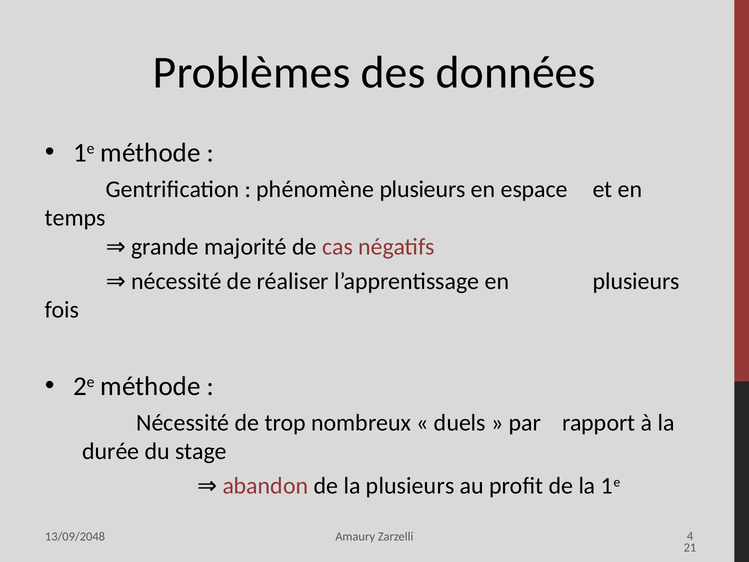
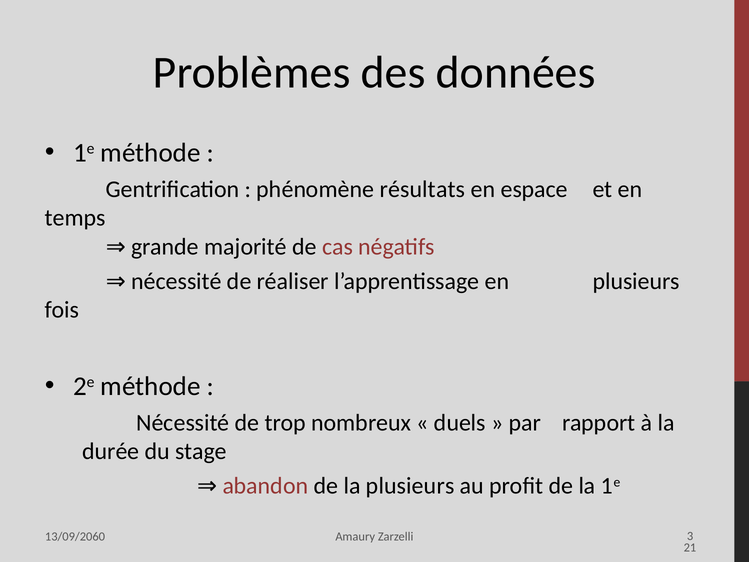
phénomène plusieurs: plusieurs -> résultats (422, 189)
4: 4 -> 3 (690, 536)
13/09/2048: 13/09/2048 -> 13/09/2060 (75, 536)
